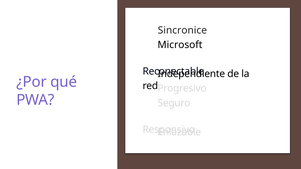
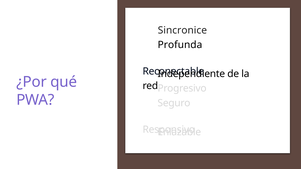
Microsoft: Microsoft -> Profunda (180, 45)
